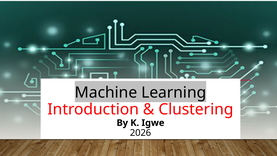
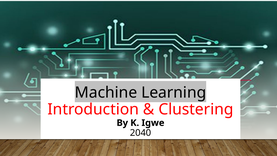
2026: 2026 -> 2040 (141, 133)
